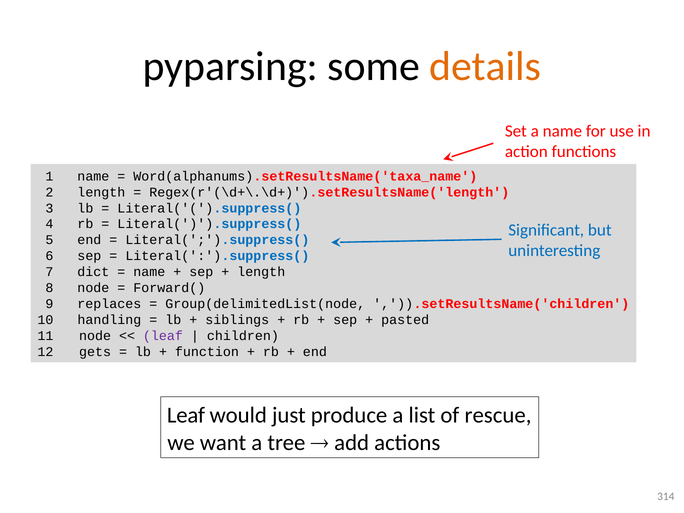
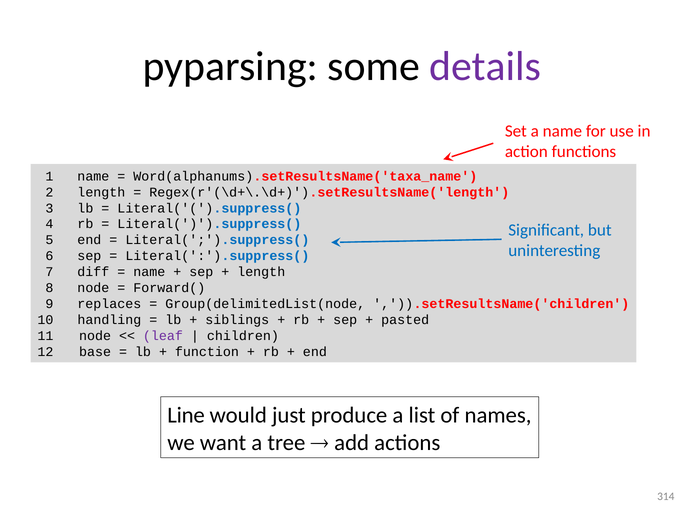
details colour: orange -> purple (485, 66)
dict: dict -> diff (93, 272)
gets: gets -> base (95, 352)
Leaf: Leaf -> Line (186, 415)
rescue: rescue -> names (498, 415)
